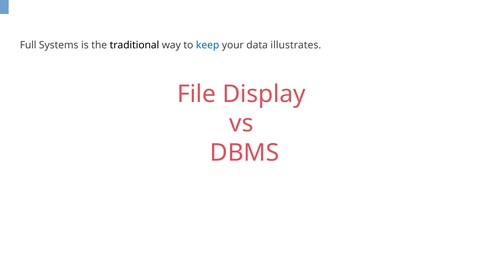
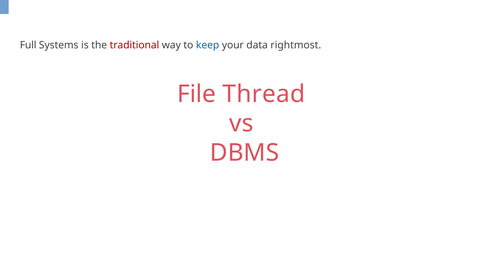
traditional colour: black -> red (134, 45)
illustrates: illustrates -> rightmost (296, 45)
Display: Display -> Thread (264, 94)
